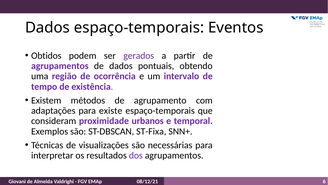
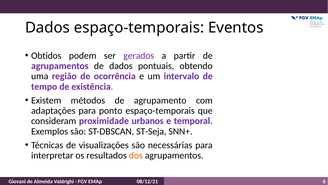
existe: existe -> ponto (111, 110)
ST-Fixa: ST-Fixa -> ST-Seja (151, 131)
dos colour: purple -> orange (136, 155)
